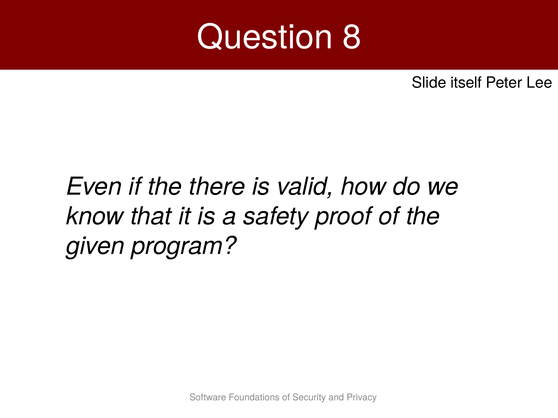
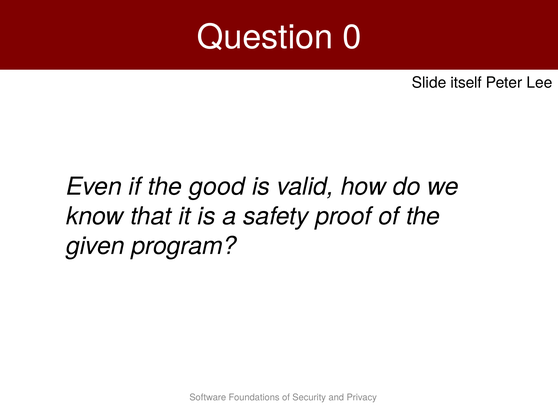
8: 8 -> 0 (352, 37)
there: there -> good (217, 187)
